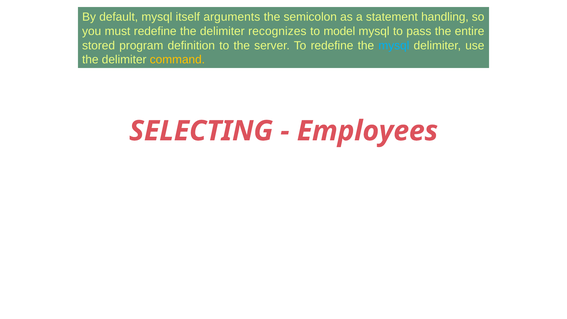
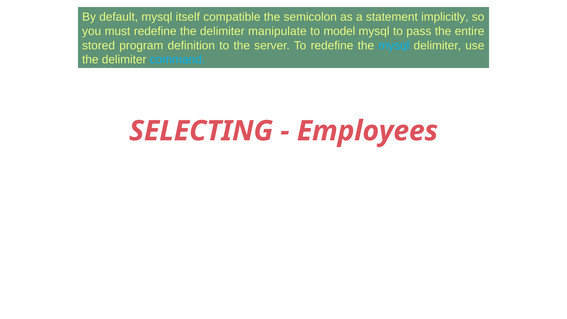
arguments: arguments -> compatible (232, 17)
handling: handling -> implicitly (445, 17)
recognizes: recognizes -> manipulate (277, 31)
command colour: yellow -> light blue (177, 60)
